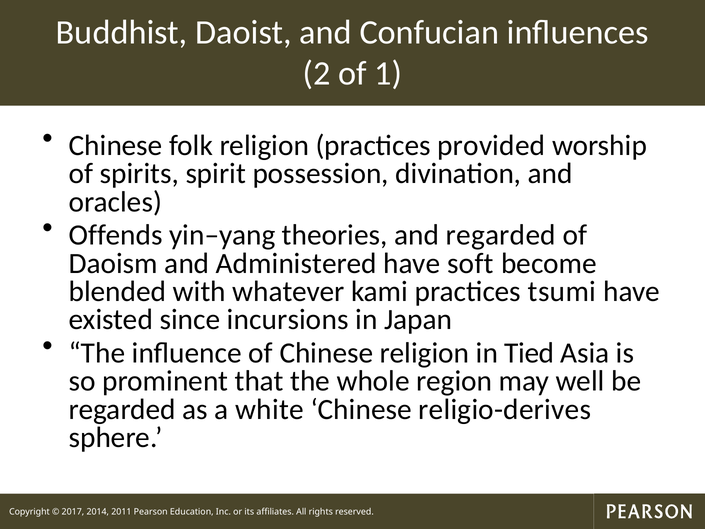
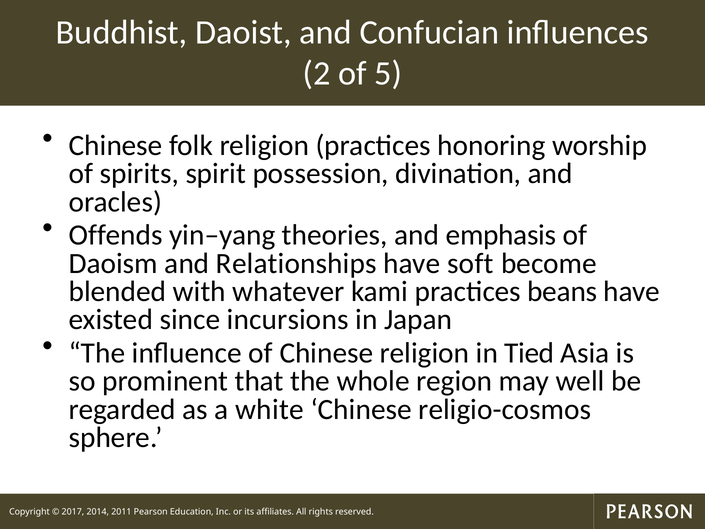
1: 1 -> 5 (388, 73)
provided: provided -> honoring (491, 145)
and regarded: regarded -> emphasis (501, 235)
Administered: Administered -> Relationships (296, 263)
tsumi: tsumi -> beans (562, 291)
religio-derives: religio-derives -> religio-cosmos (505, 409)
